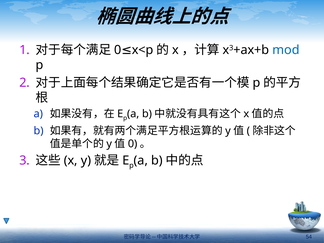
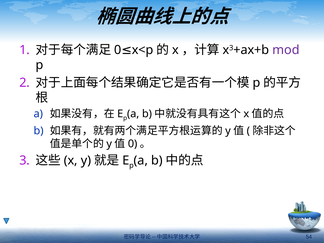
mod colour: blue -> purple (286, 50)
